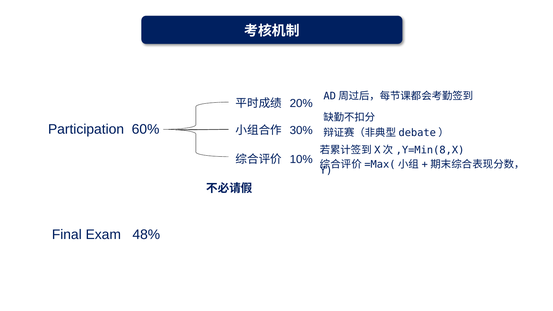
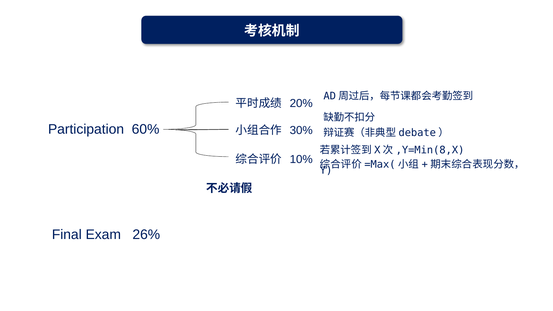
48%: 48% -> 26% (146, 235)
